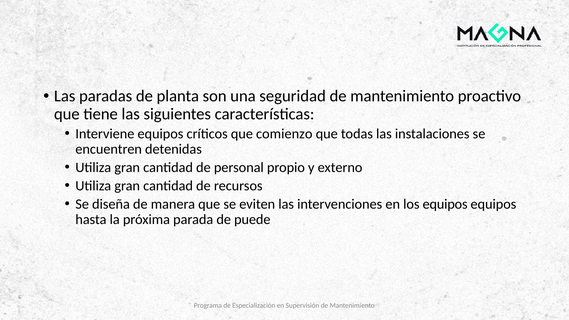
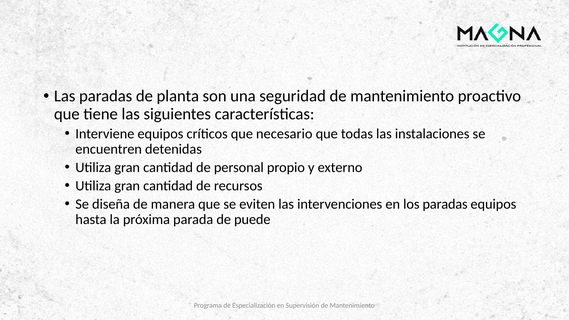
comienzo: comienzo -> necesario (284, 134)
los equipos: equipos -> paradas (445, 204)
